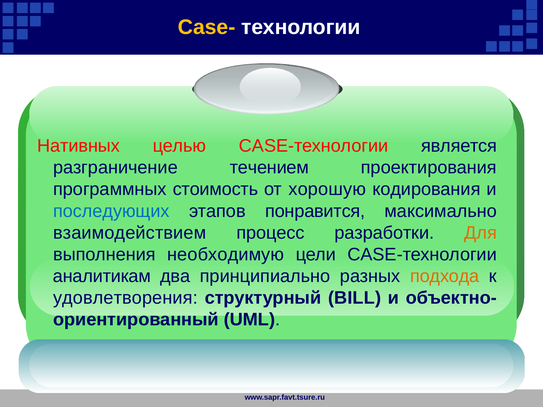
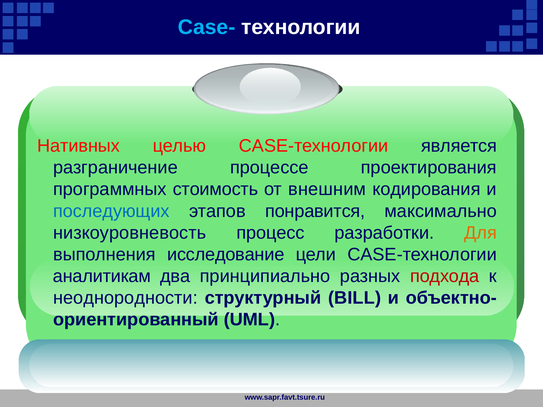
Case- colour: yellow -> light blue (207, 27)
течением: течением -> процессе (269, 168)
хорошую: хорошую -> внешним (327, 189)
взаимодействием: взаимодействием -> низкоуровневость (130, 233)
необходимую: необходимую -> исследование (226, 255)
подхода colour: orange -> red (445, 276)
удовлетворения: удовлетворения -> неоднородности (125, 298)
